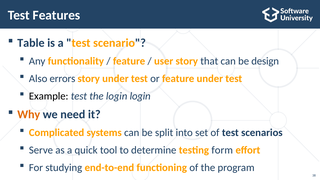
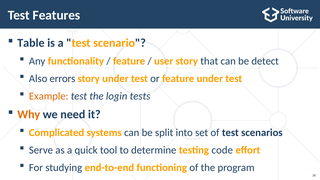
design: design -> detect (265, 61)
Example colour: black -> orange (49, 96)
login login: login -> tests (140, 96)
form: form -> code (222, 150)
